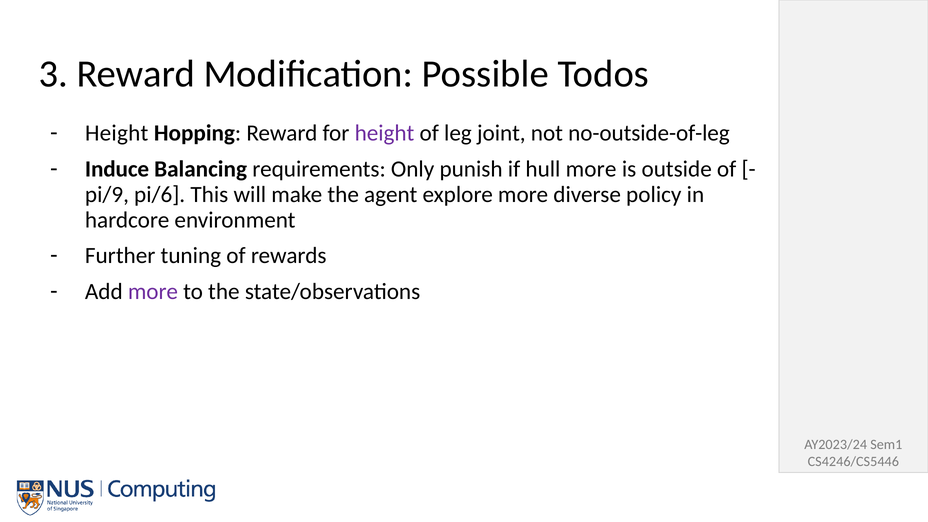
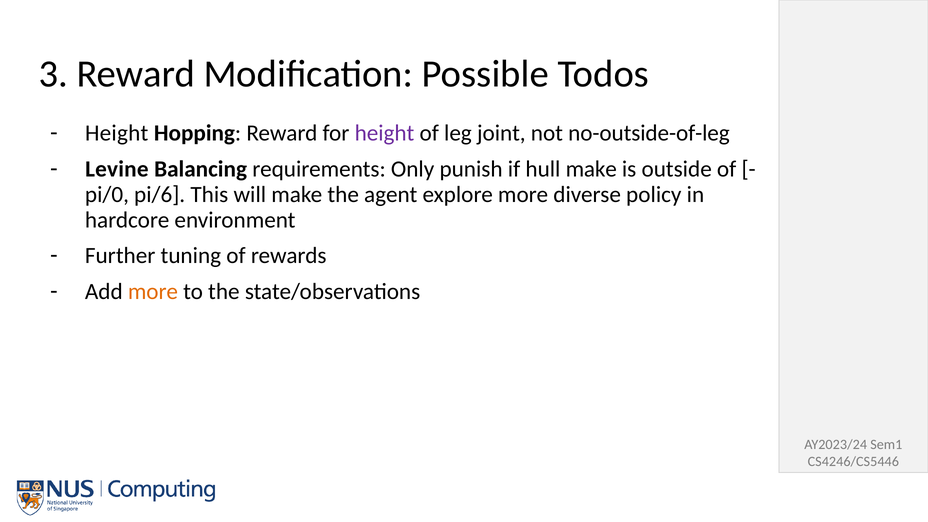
Induce: Induce -> Levine (117, 169)
hull more: more -> make (591, 169)
pi/9: pi/9 -> pi/0 (107, 194)
more colour: purple -> orange (153, 292)
